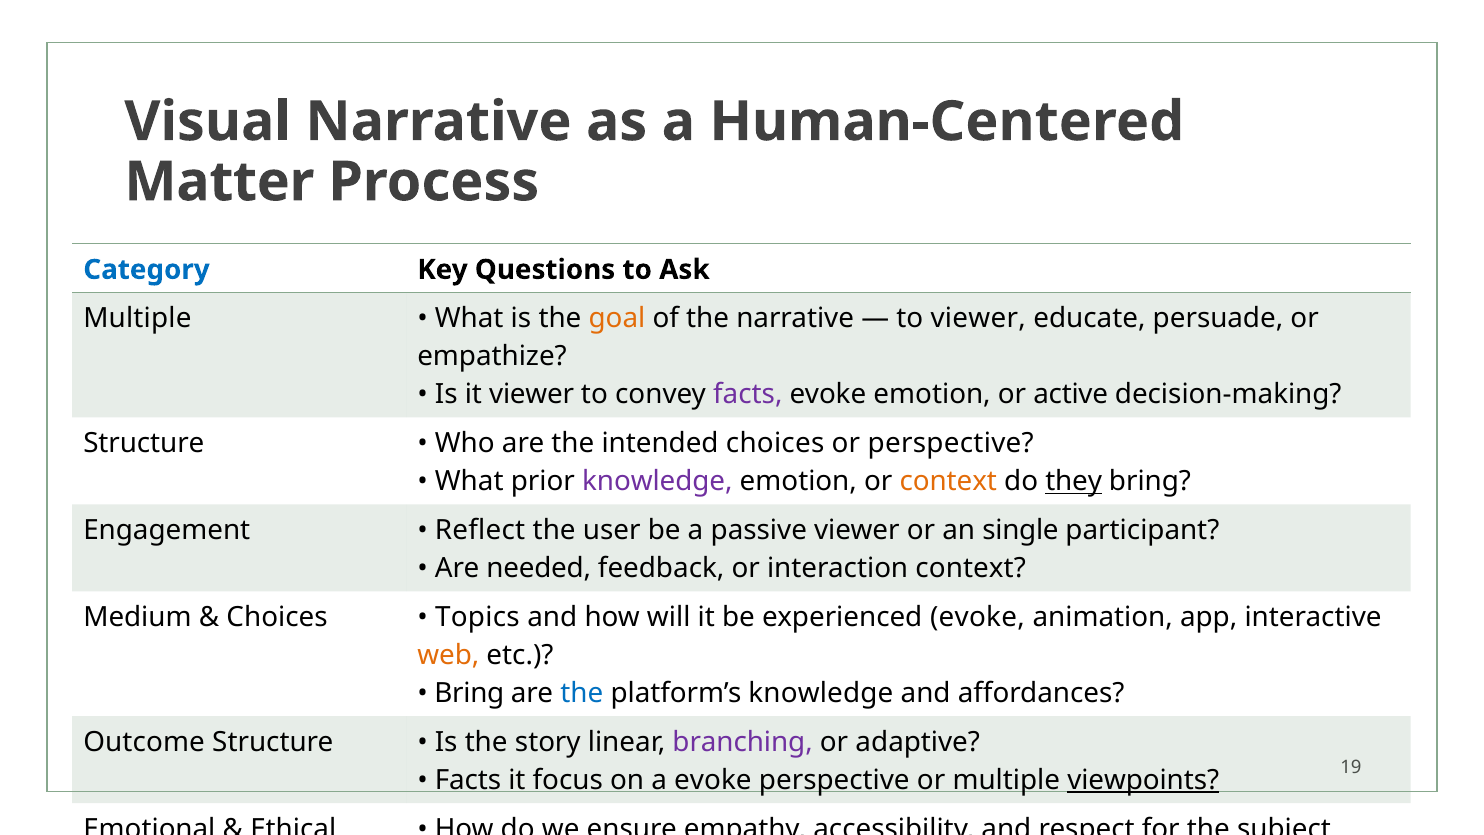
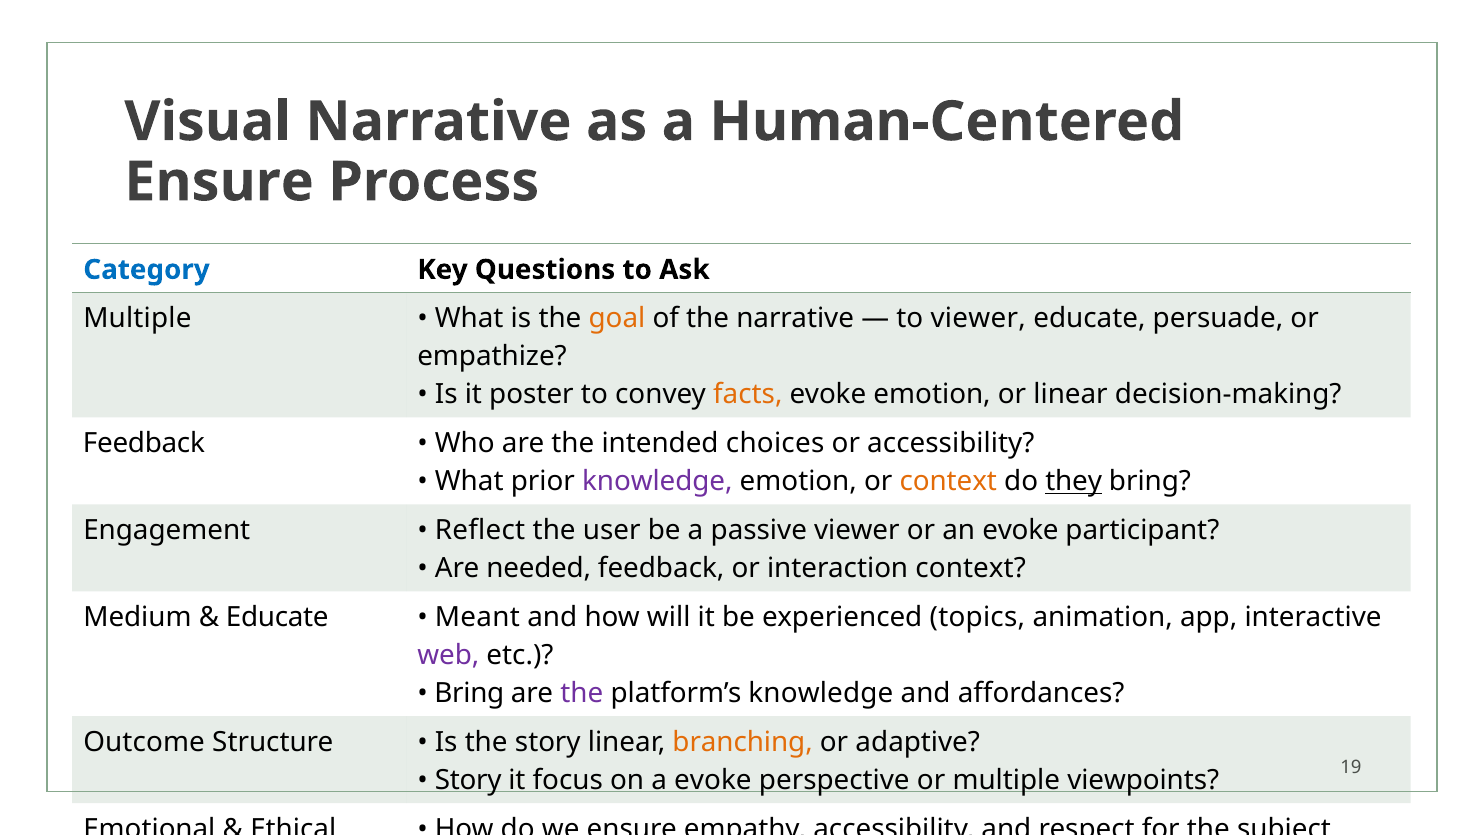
Matter: Matter -> Ensure (219, 182)
it viewer: viewer -> poster (531, 394)
facts colour: purple -> orange (748, 394)
or active: active -> linear (1071, 394)
Structure: Structure -> Feedback (144, 443)
or perspective: perspective -> accessibility (951, 443)
an single: single -> evoke (1020, 530)
Choices: Choices -> Educate (277, 617)
Topics: Topics -> Meant (477, 617)
experienced evoke: evoke -> topics (977, 617)
web colour: orange -> purple (448, 655)
the colour: blue -> purple (582, 693)
branching colour: purple -> orange (743, 742)
Facts: Facts -> Story (468, 780)
viewpoints underline: present -> none (1143, 780)
